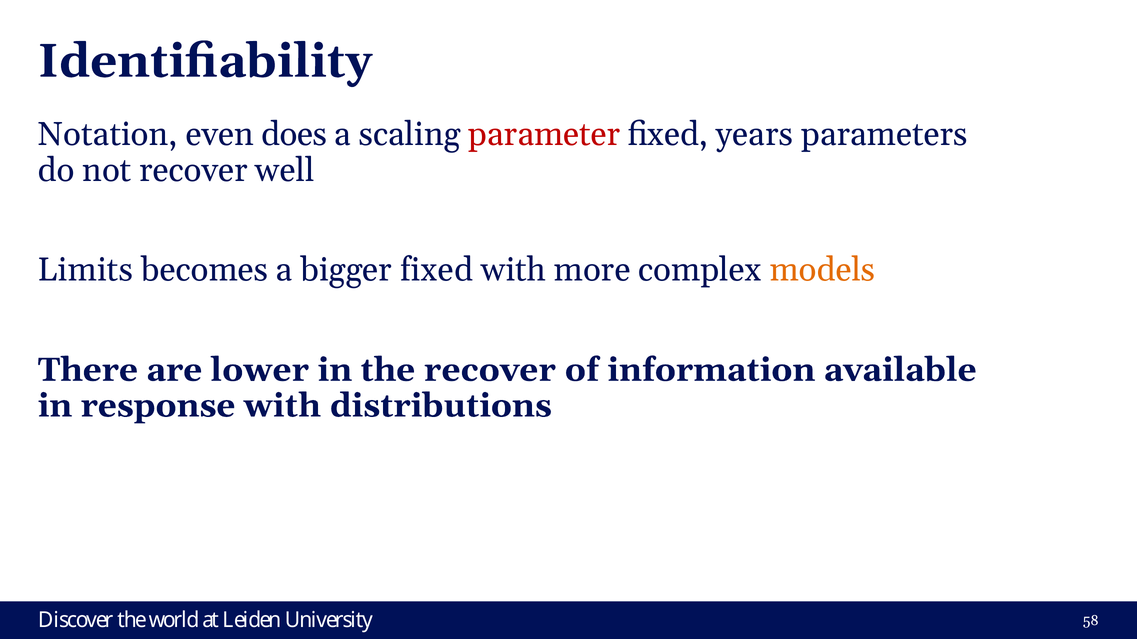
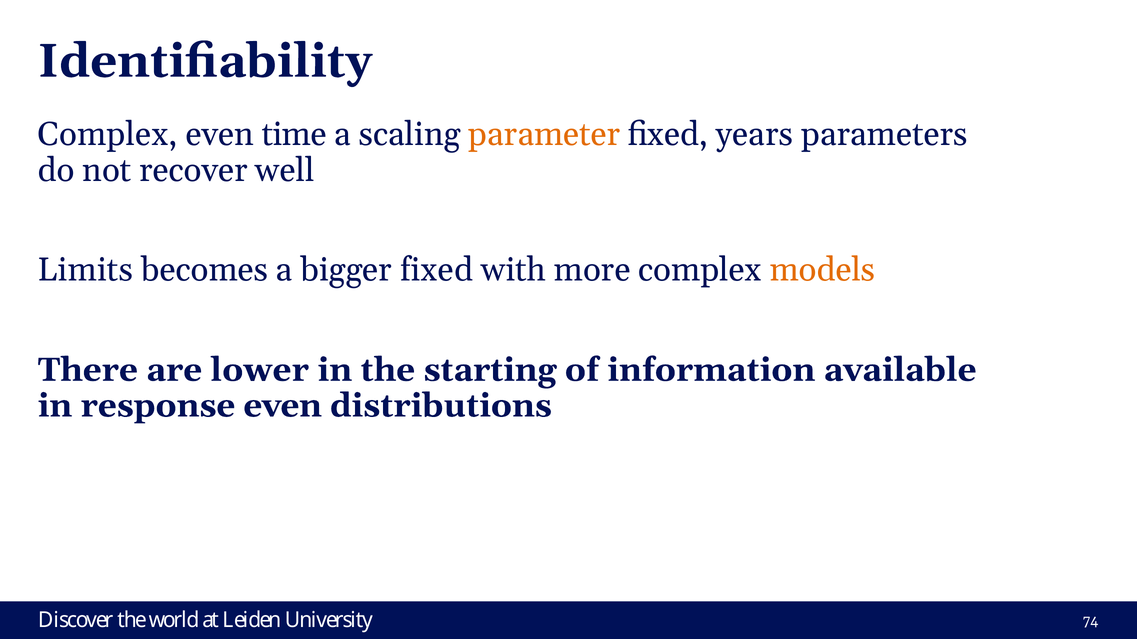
Notation: Notation -> Complex (108, 134)
does: does -> time (294, 134)
parameter colour: red -> orange (544, 134)
the recover: recover -> starting (490, 370)
response with: with -> even (283, 406)
58: 58 -> 74 (1091, 621)
